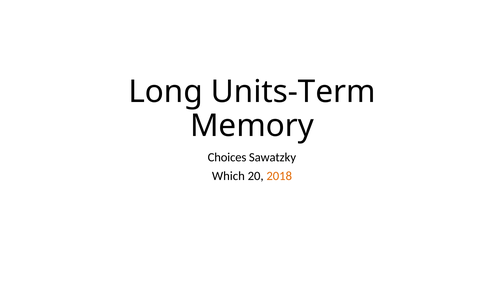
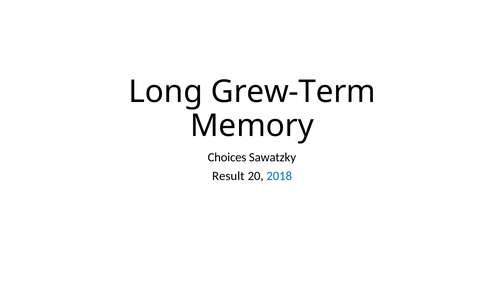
Units-Term: Units-Term -> Grew-Term (293, 92)
Which: Which -> Result (228, 176)
2018 colour: orange -> blue (279, 176)
